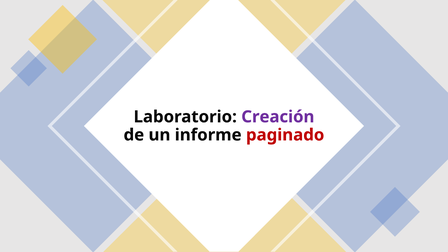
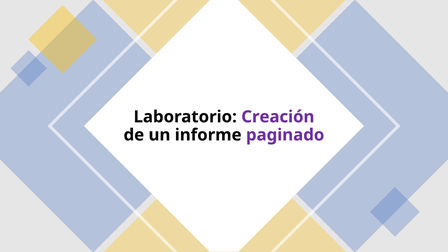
paginado colour: red -> purple (285, 135)
